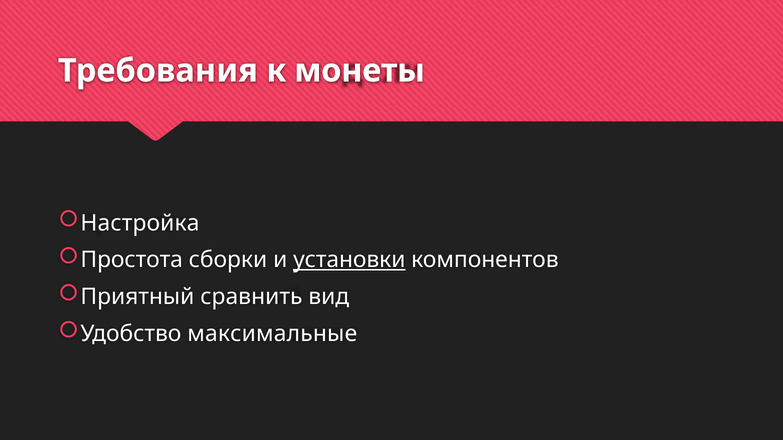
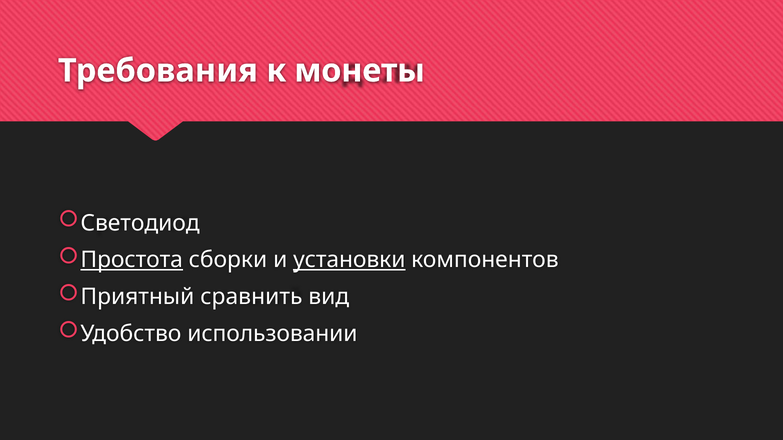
Настройка: Настройка -> Светодиод (140, 223)
Простота underline: none -> present (132, 260)
максимальные: максимальные -> использовании (272, 334)
